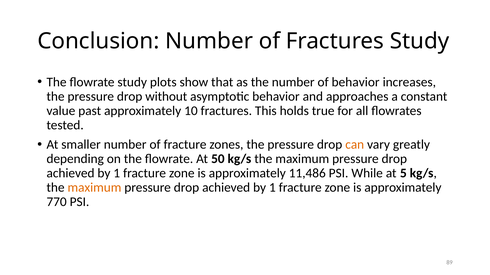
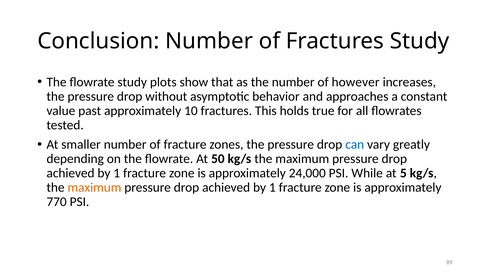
of behavior: behavior -> however (356, 82)
can colour: orange -> blue (355, 145)
11,486: 11,486 -> 24,000 (307, 174)
